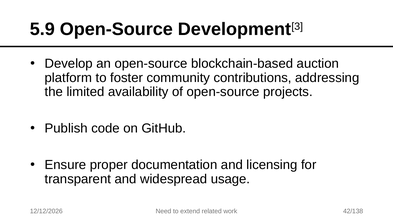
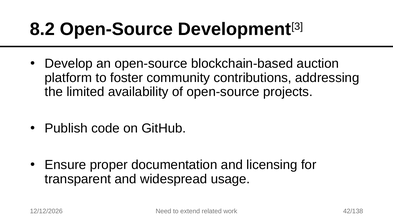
5.9: 5.9 -> 8.2 (42, 29)
